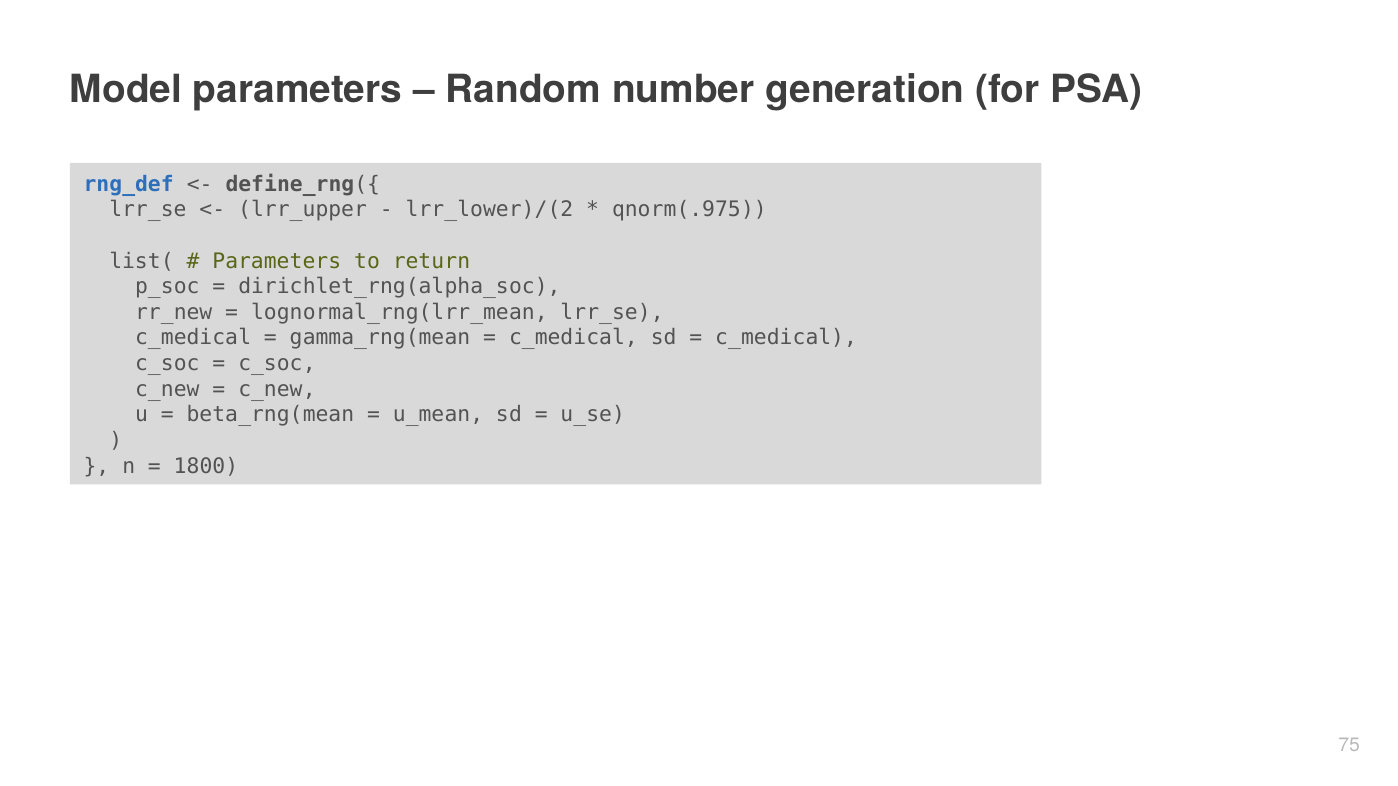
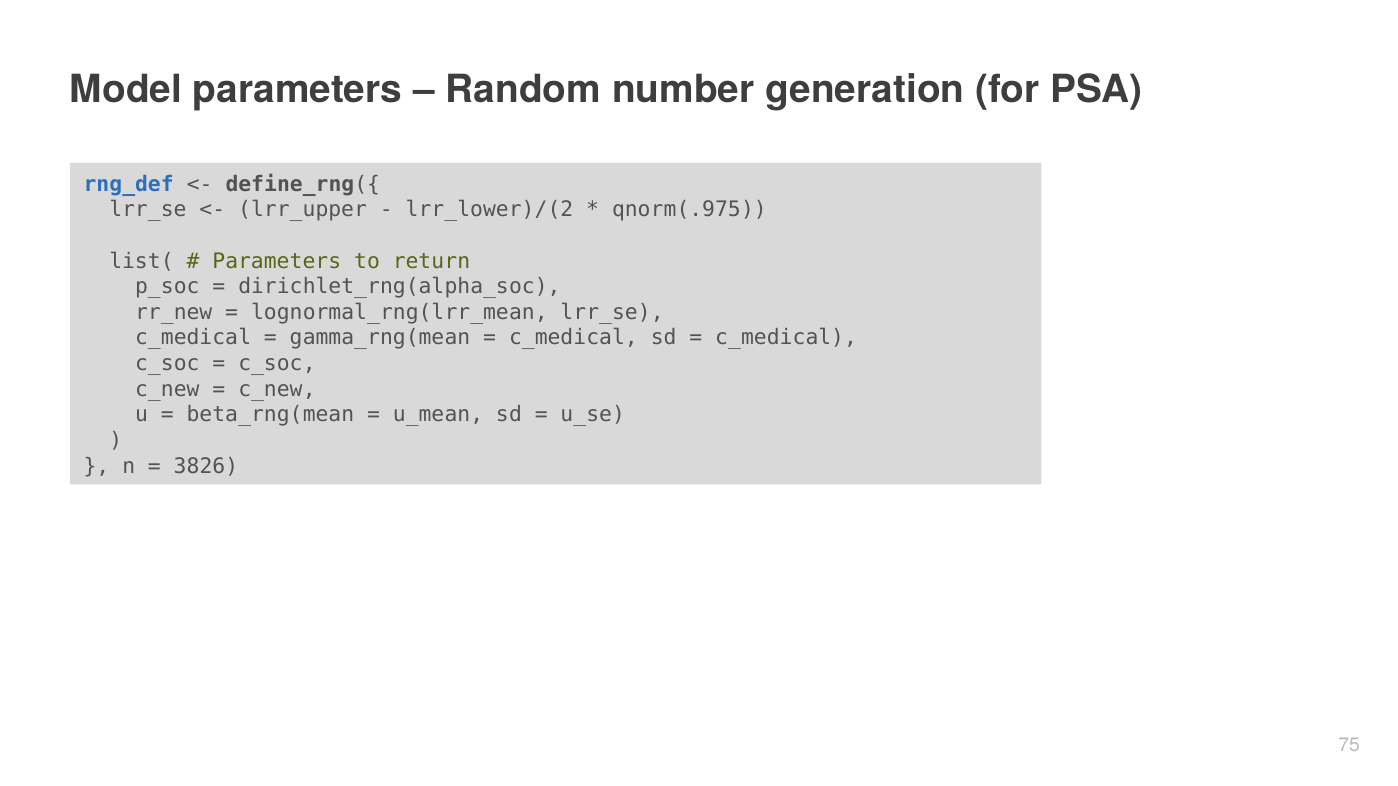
1800: 1800 -> 3826 (206, 466)
